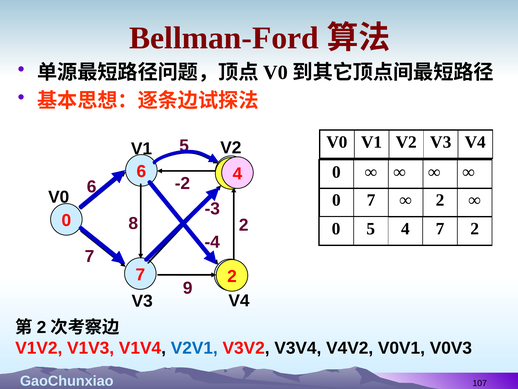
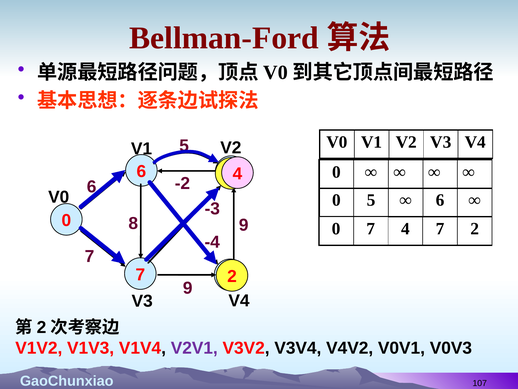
0 7: 7 -> 5 (371, 200)
2: 2 -> 6 (440, 200)
8 2: 2 -> 9 (244, 225)
0 5: 5 -> 7 (371, 229)
V2V1 colour: blue -> purple (194, 348)
